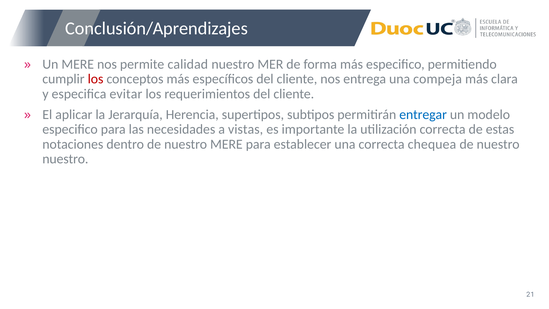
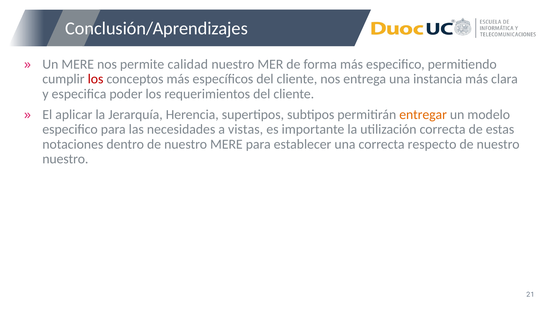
compeja: compeja -> instancia (438, 79)
evitar: evitar -> poder (126, 94)
entregar colour: blue -> orange (423, 114)
chequea: chequea -> respecto (432, 144)
